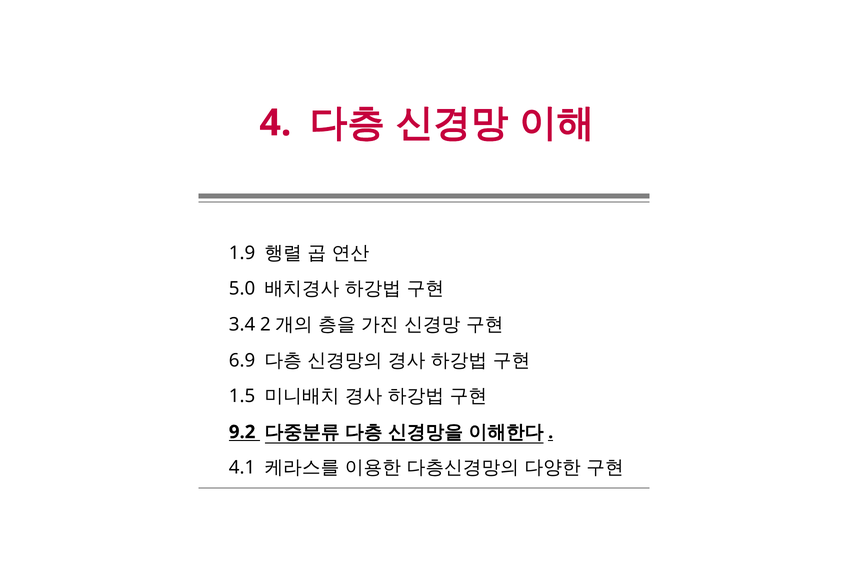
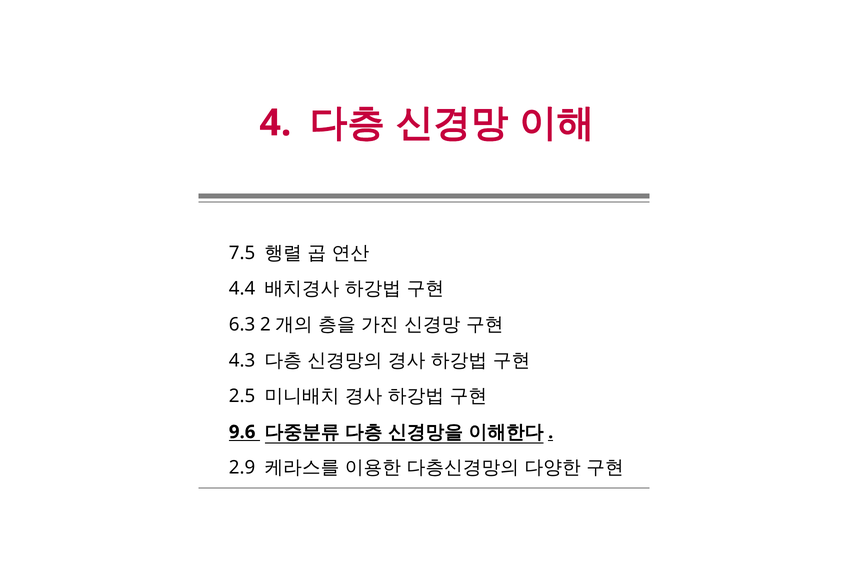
1.9: 1.9 -> 7.5 (242, 253)
5.0: 5.0 -> 4.4 (242, 289)
3.4: 3.4 -> 6.3 (242, 324)
6.9: 6.9 -> 4.3 (242, 360)
1.5: 1.5 -> 2.5 (242, 396)
9.2: 9.2 -> 9.6 (242, 432)
4.1: 4.1 -> 2.9 (242, 467)
